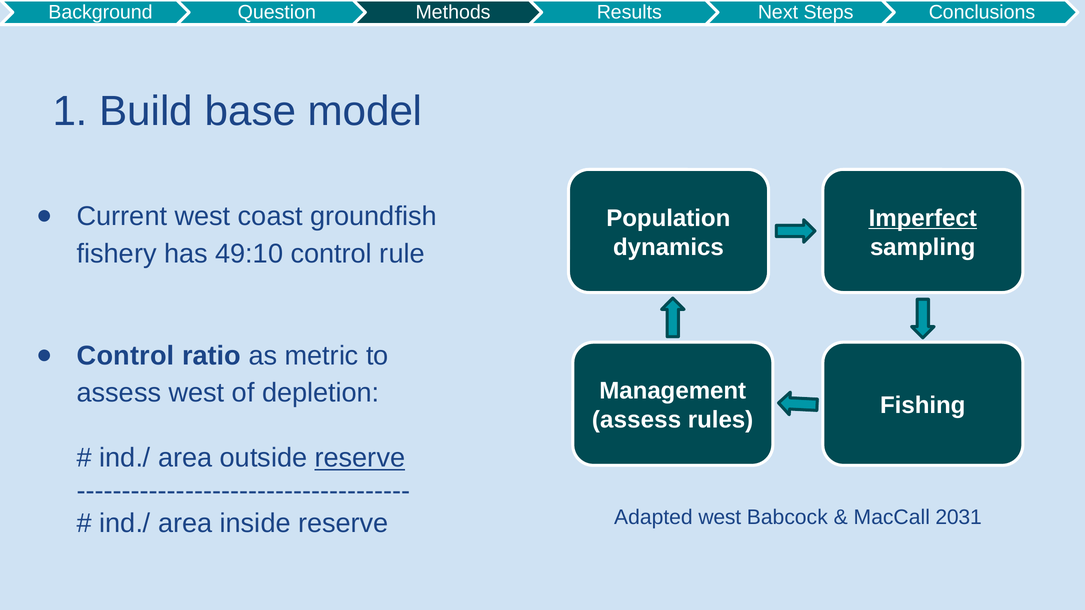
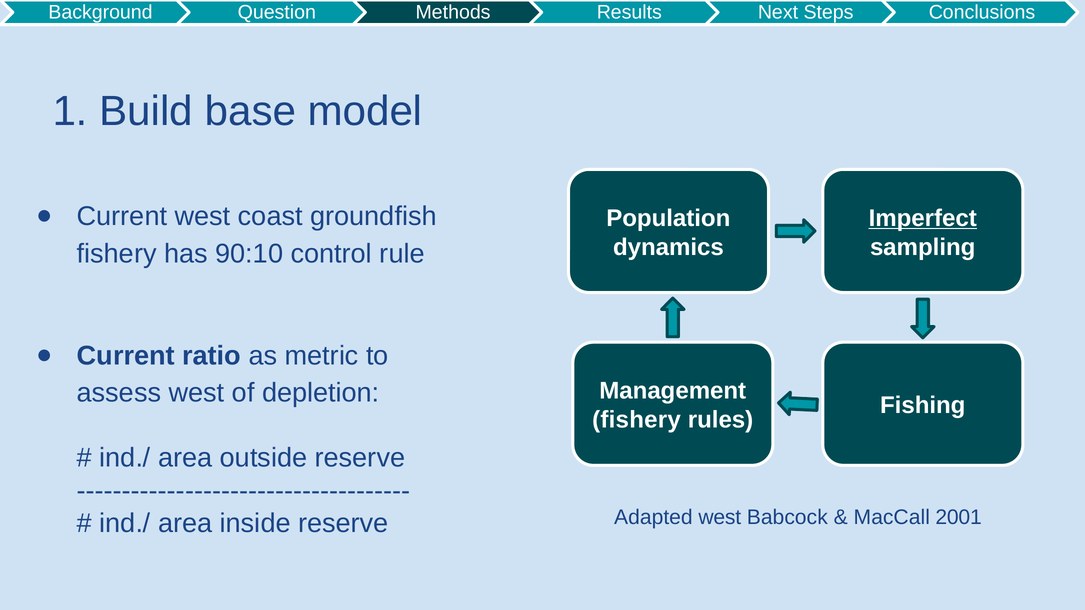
49:10: 49:10 -> 90:10 (249, 254)
Control: Control -> Current (126, 356)
assess: assess -> fishery (637, 420)
reserve underline: present -> none (360, 458)
2031: 2031 -> 2001 (959, 518)
